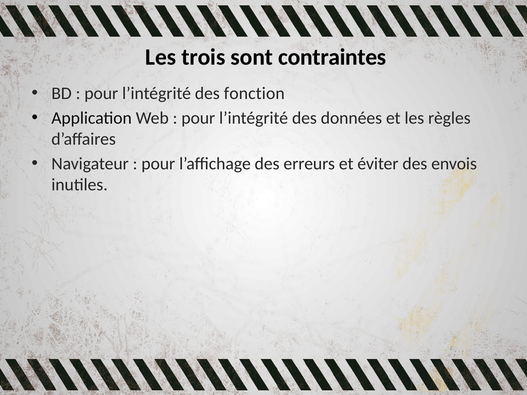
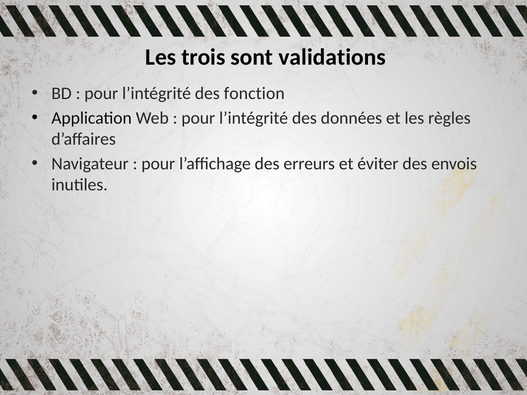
contraintes: contraintes -> validations (332, 57)
